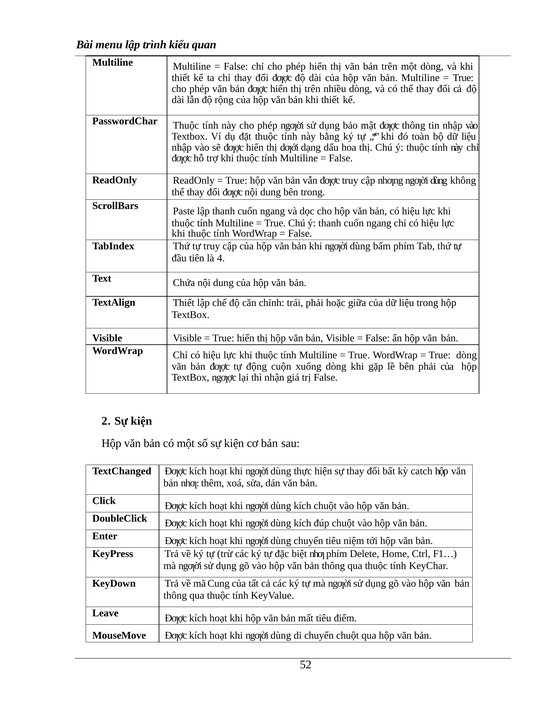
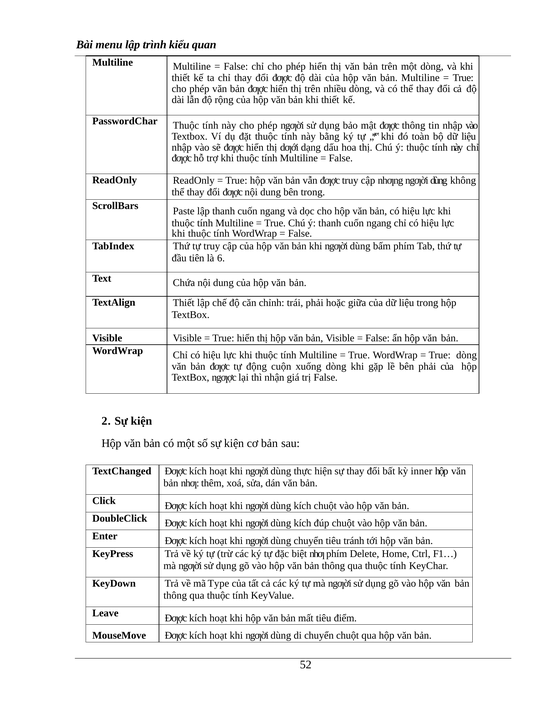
4: 4 -> 6 (221, 258)
catch: catch -> inner (422, 471)
niệm: niệm -> tránh (354, 541)
Cung: Cung -> Type (218, 584)
